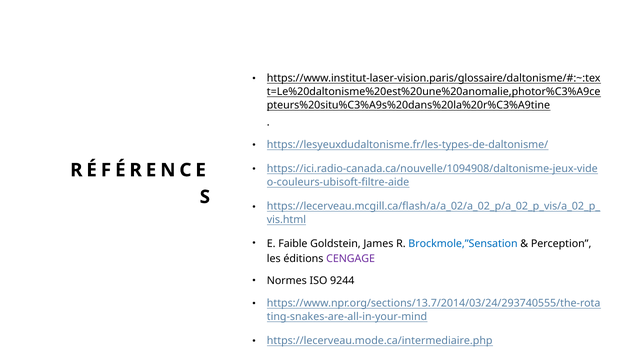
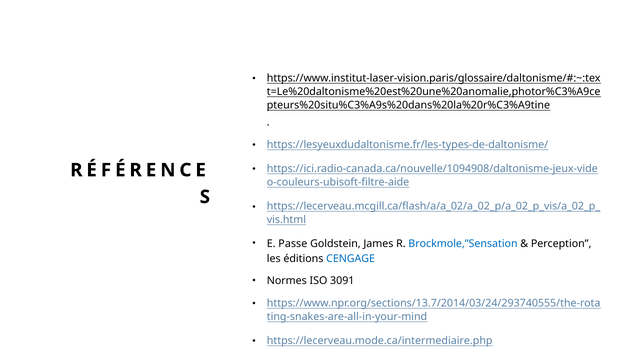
Faible: Faible -> Passe (293, 244)
CENGAGE colour: purple -> blue (351, 259)
9244: 9244 -> 3091 (342, 281)
